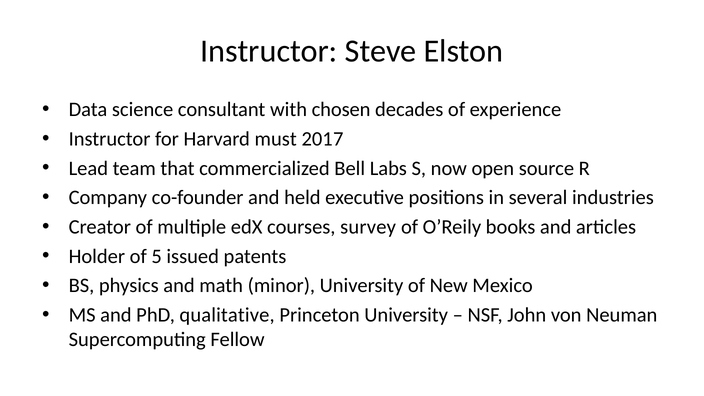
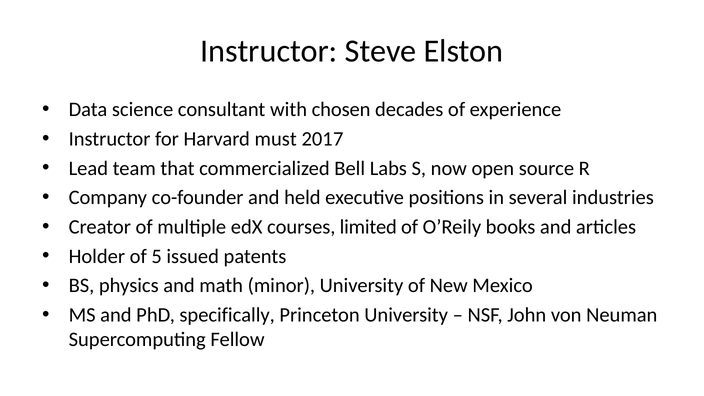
survey: survey -> limited (368, 227)
qualitative: qualitative -> specifically (227, 315)
